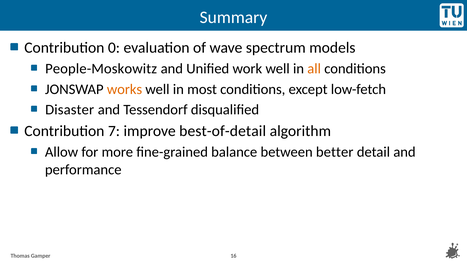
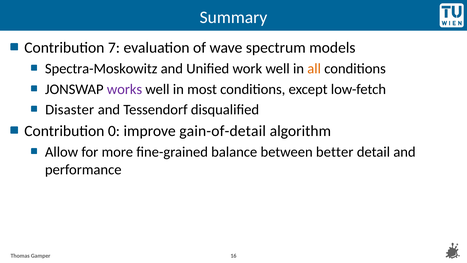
0: 0 -> 7 (114, 48)
People-Moskowitz: People-Moskowitz -> Spectra-Moskowitz (101, 69)
works colour: orange -> purple (125, 89)
7: 7 -> 0 (114, 131)
best-of-detail: best-of-detail -> gain-of-detail (223, 131)
